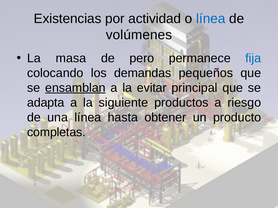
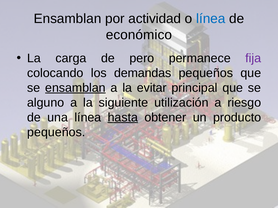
Existencias: Existencias -> Ensamblan (68, 19)
volúmenes: volúmenes -> económico (139, 35)
masa: masa -> carga (71, 58)
fija colour: blue -> purple (253, 58)
adapta: adapta -> alguno (46, 103)
productos: productos -> utilización (181, 103)
hasta underline: none -> present (123, 118)
completas: completas -> pequeños (56, 132)
